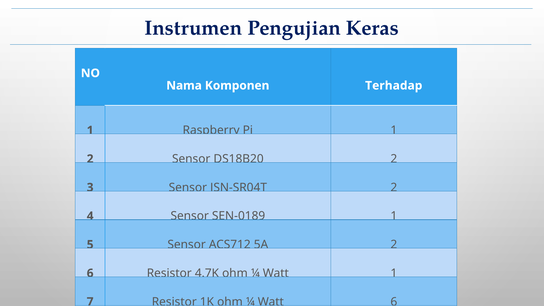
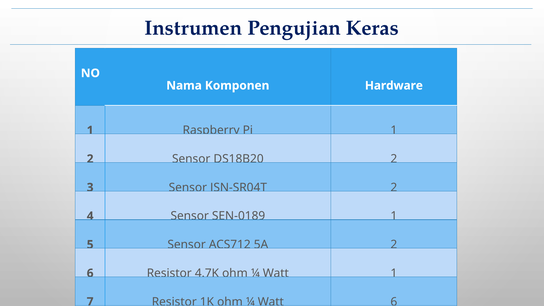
Terhadap: Terhadap -> Hardware (394, 86)
